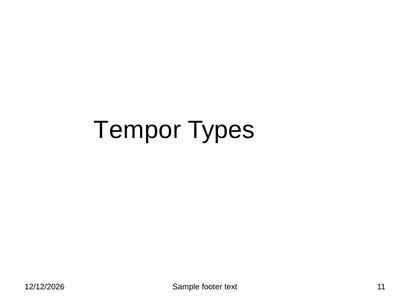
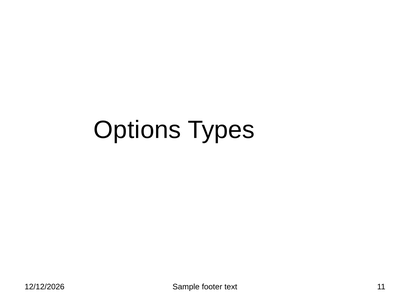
Tempor: Tempor -> Options (137, 130)
